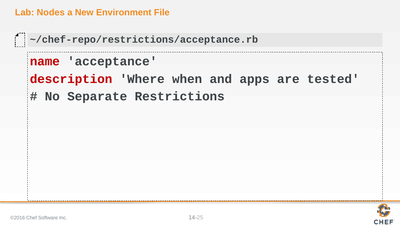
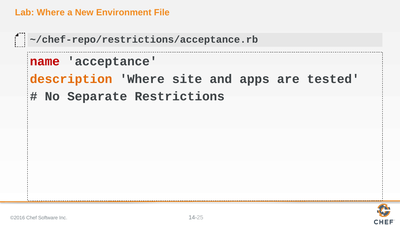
Lab Nodes: Nodes -> Where (51, 12)
description colour: red -> orange (71, 79)
when: when -> site (187, 79)
